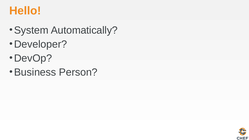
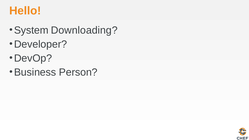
Automatically: Automatically -> Downloading (84, 30)
